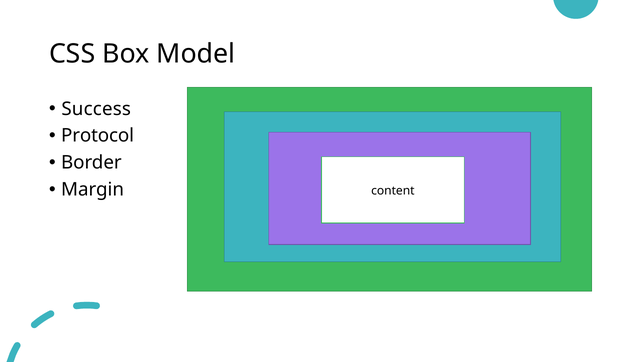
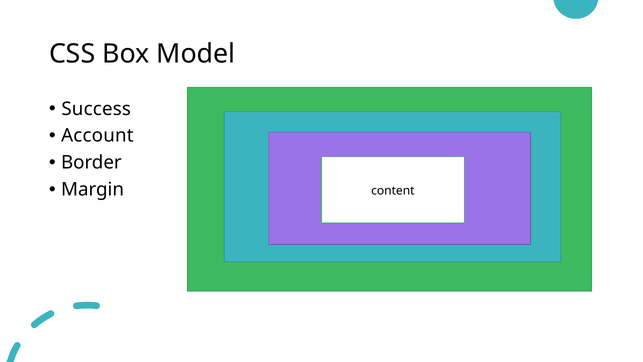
Protocol: Protocol -> Account (97, 136)
